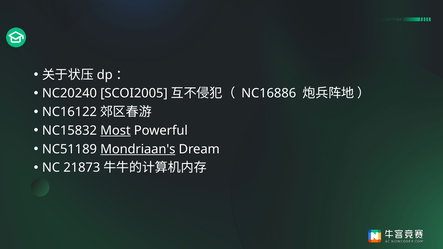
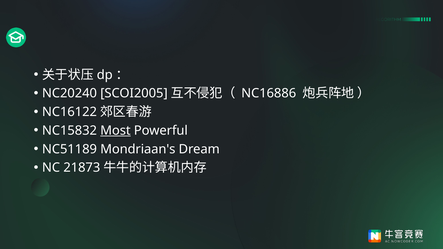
Mondriaan's underline: present -> none (138, 149)
